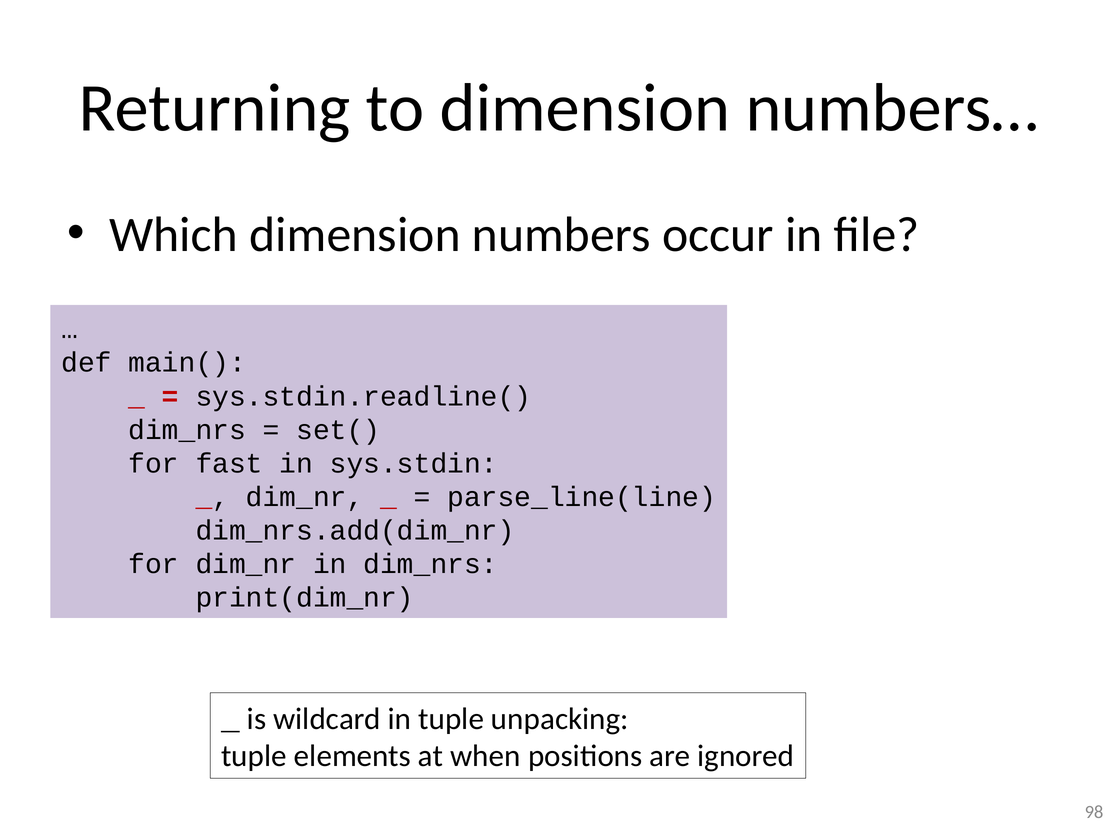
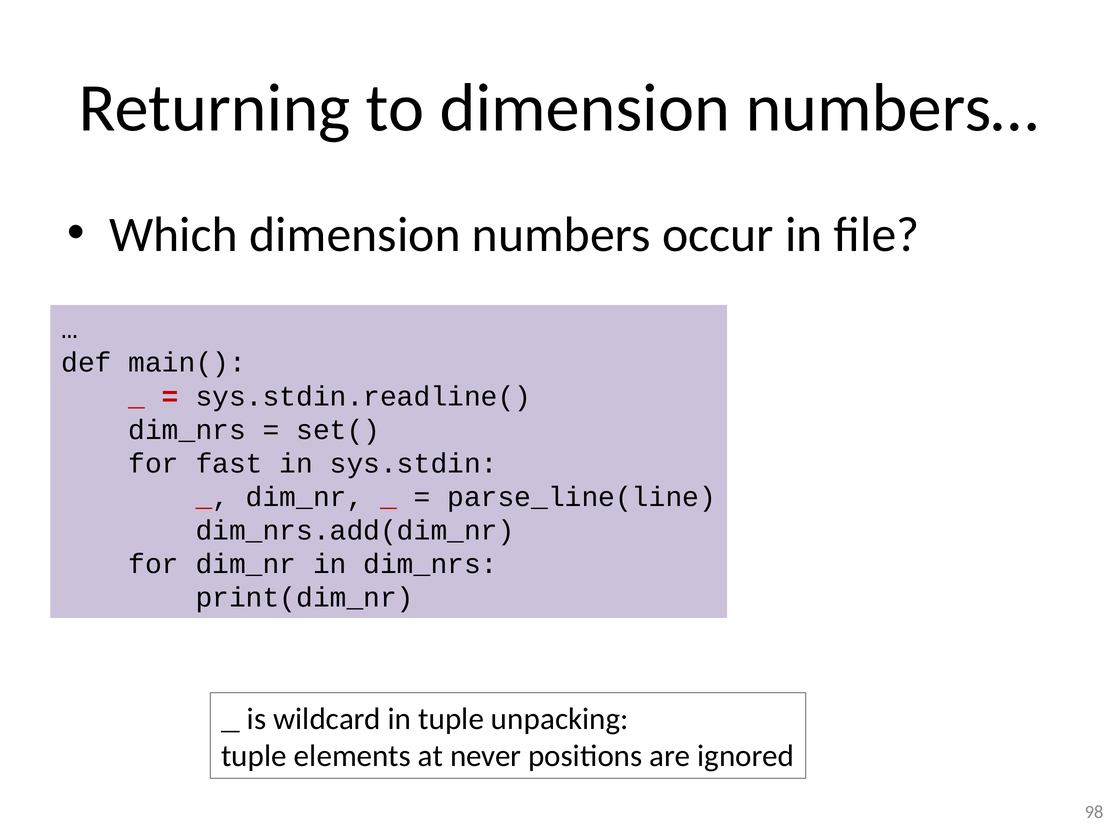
when: when -> never (486, 756)
